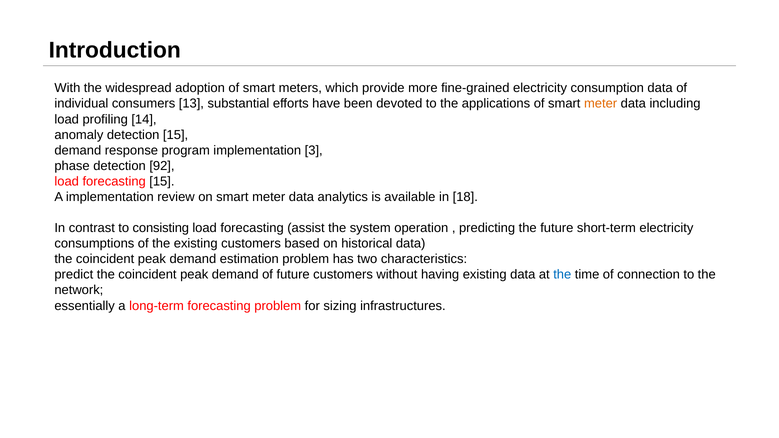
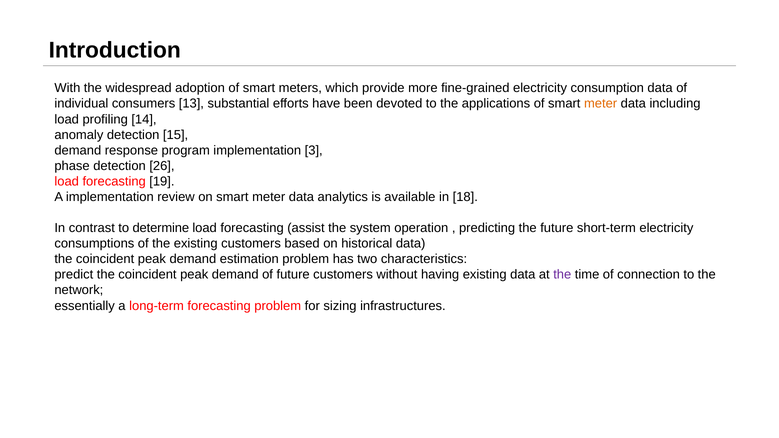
92: 92 -> 26 (162, 166)
forecasting 15: 15 -> 19 (162, 181)
consisting: consisting -> determine (161, 228)
the colour: blue -> purple (562, 275)
